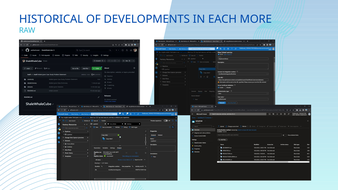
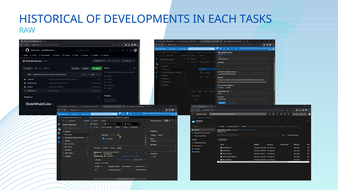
MORE: MORE -> TASKS (256, 19)
